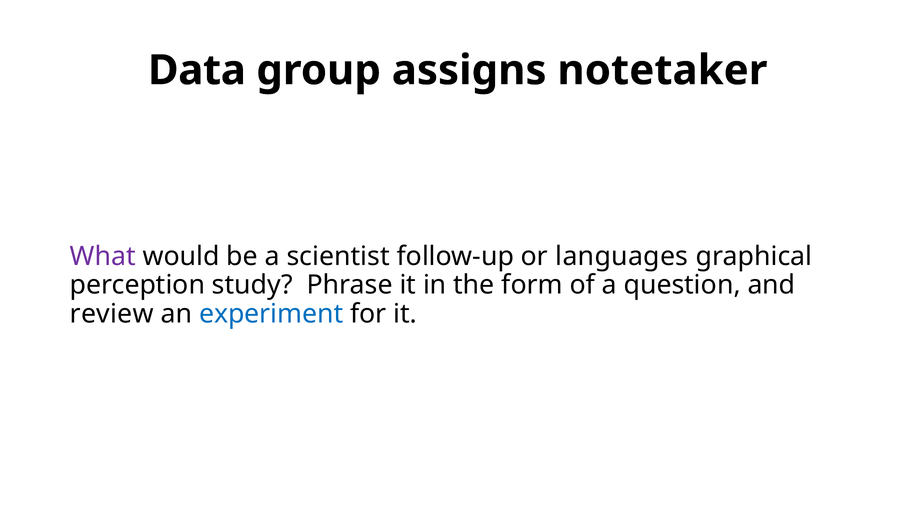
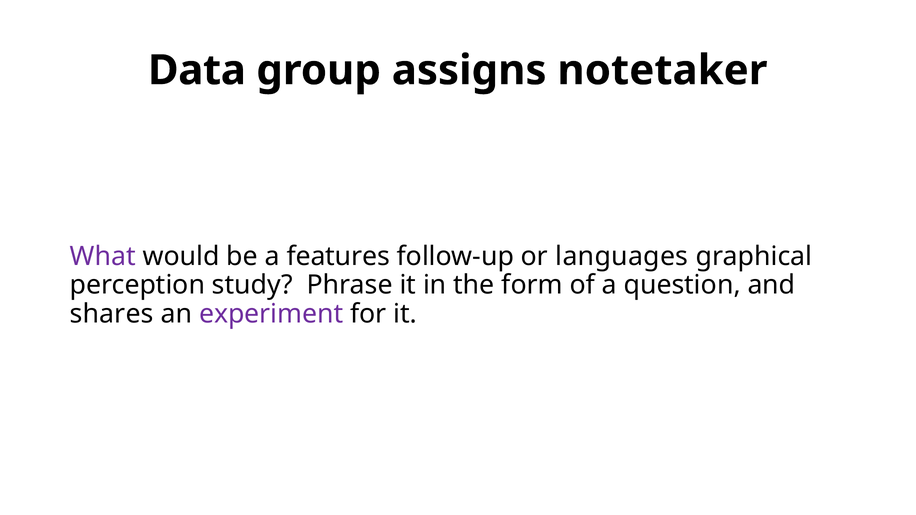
scientist: scientist -> features (338, 256)
review: review -> shares (112, 314)
experiment colour: blue -> purple (271, 314)
